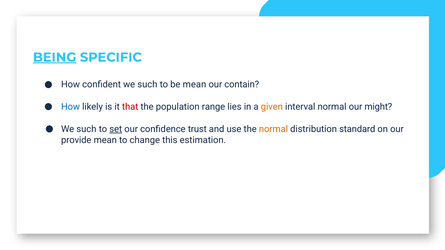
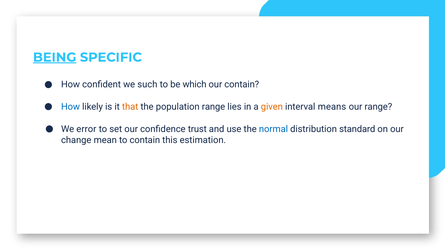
be mean: mean -> which (195, 85)
that colour: red -> orange (130, 107)
interval normal: normal -> means (332, 107)
our might: might -> range (378, 107)
such: such -> error (86, 129)
set underline: present -> none (116, 129)
normal colour: orange -> blue (273, 129)
provide: provide -> change (76, 140)
to change: change -> contain (145, 140)
